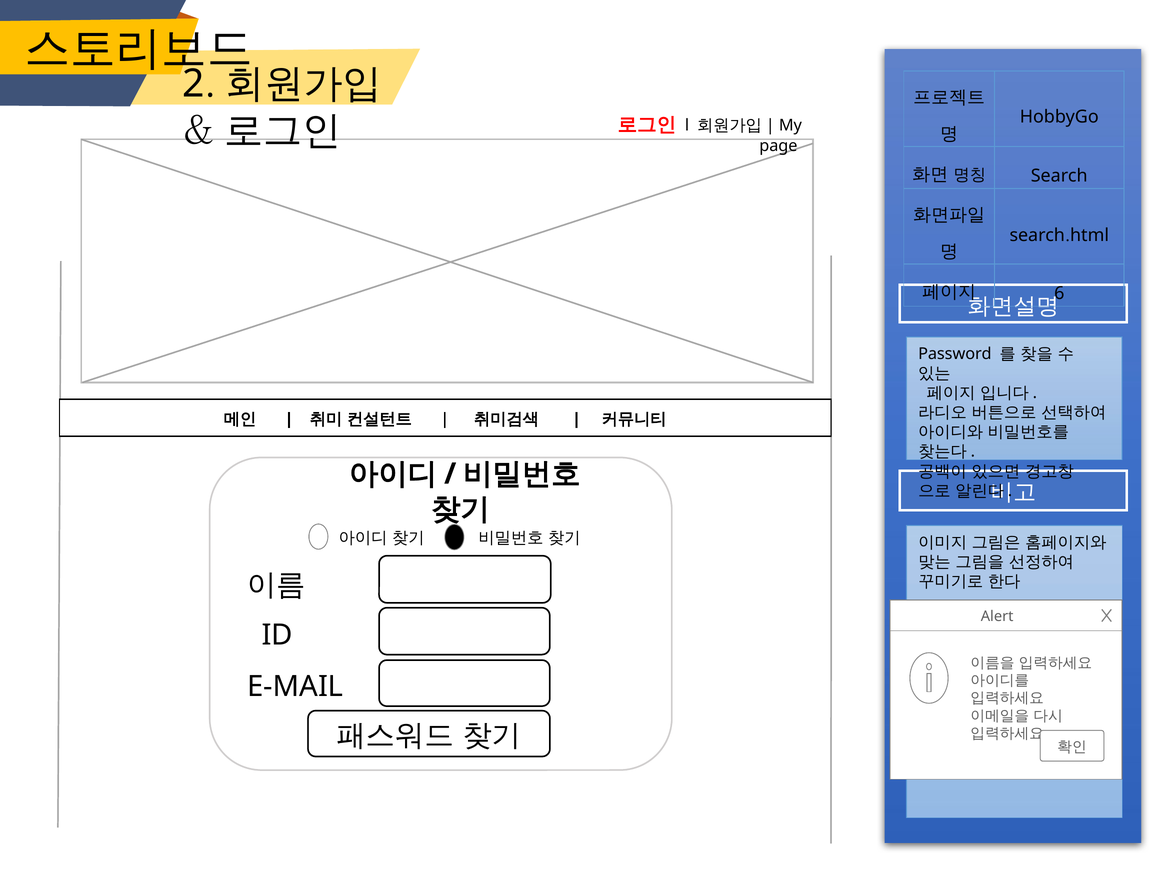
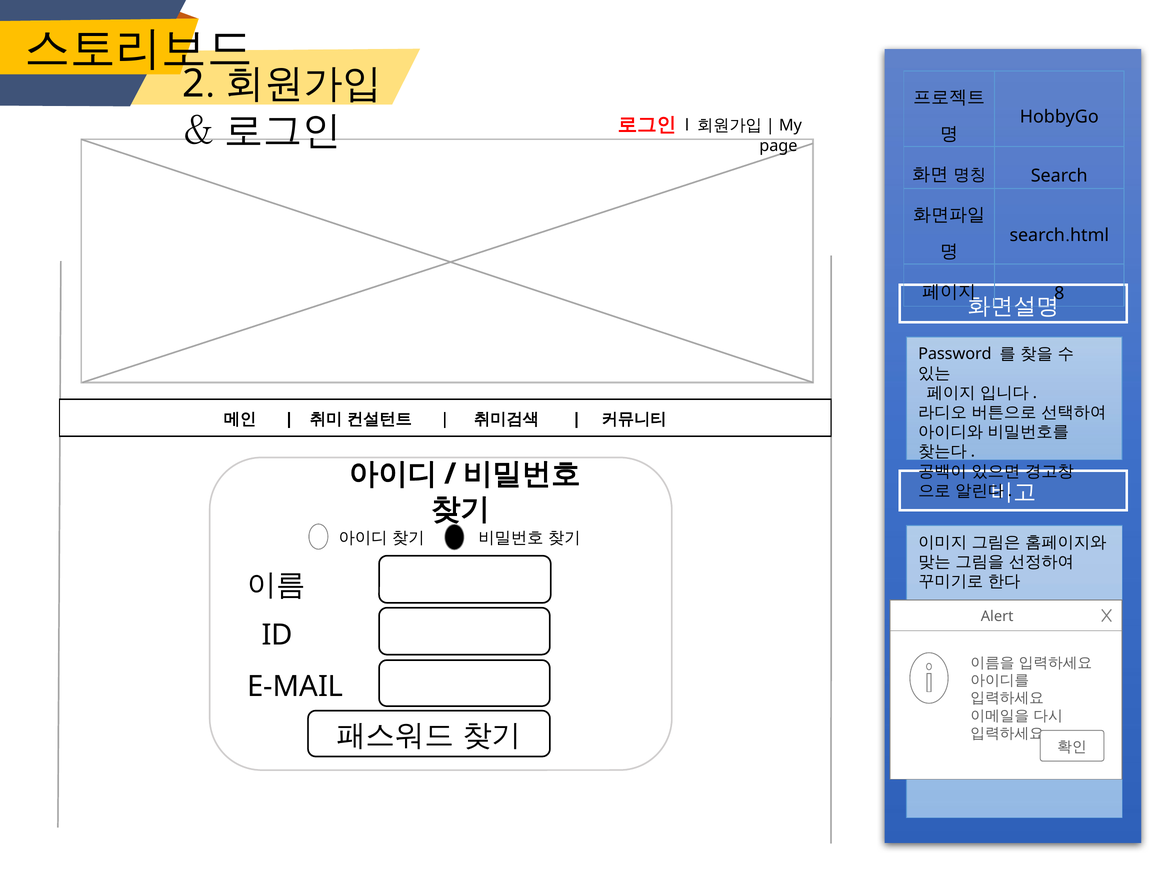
6: 6 -> 8 (1059, 293)
